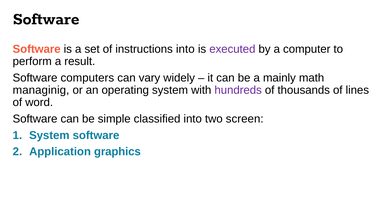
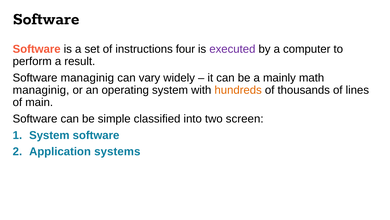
instructions into: into -> four (185, 49)
Software computers: computers -> managinig (87, 78)
hundreds colour: purple -> orange (238, 90)
word: word -> main (39, 102)
graphics: graphics -> systems (117, 151)
